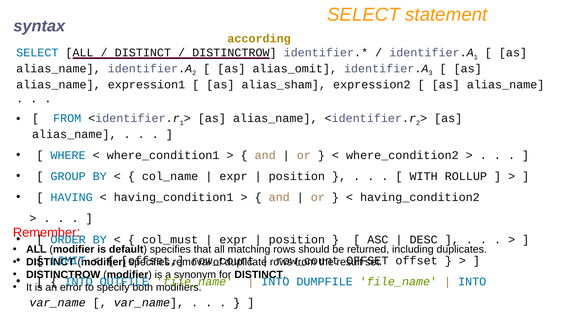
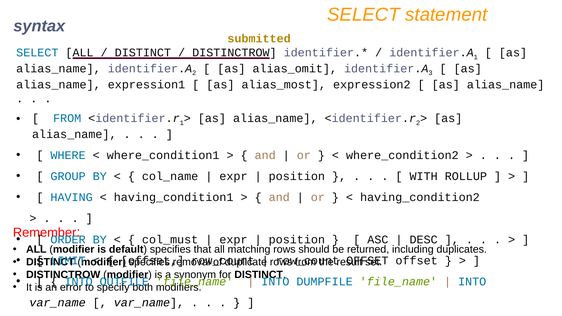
according: according -> submitted (259, 39)
alias_sham: alias_sham -> alias_most (284, 85)
